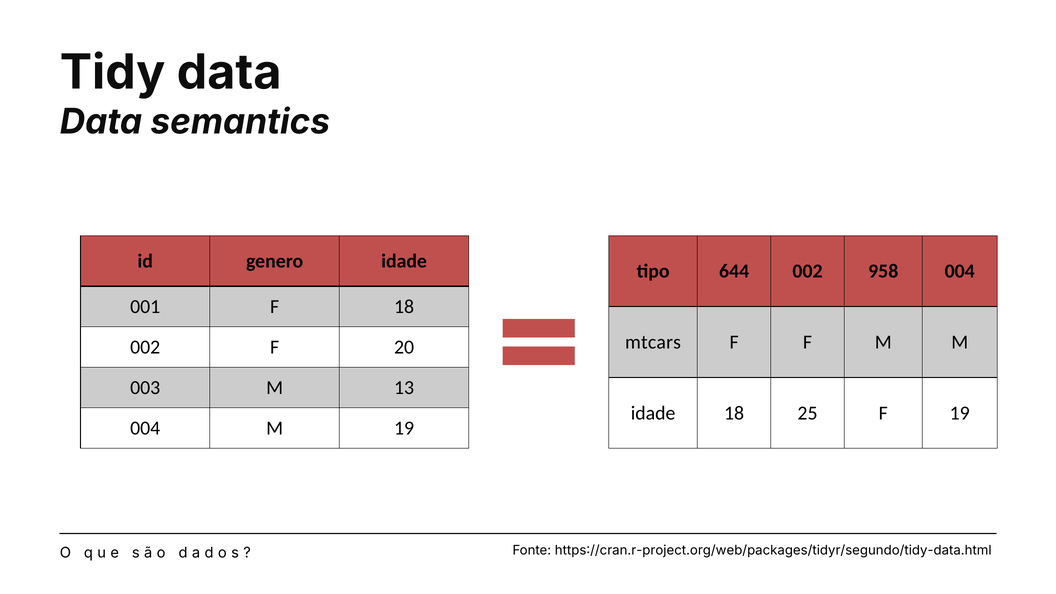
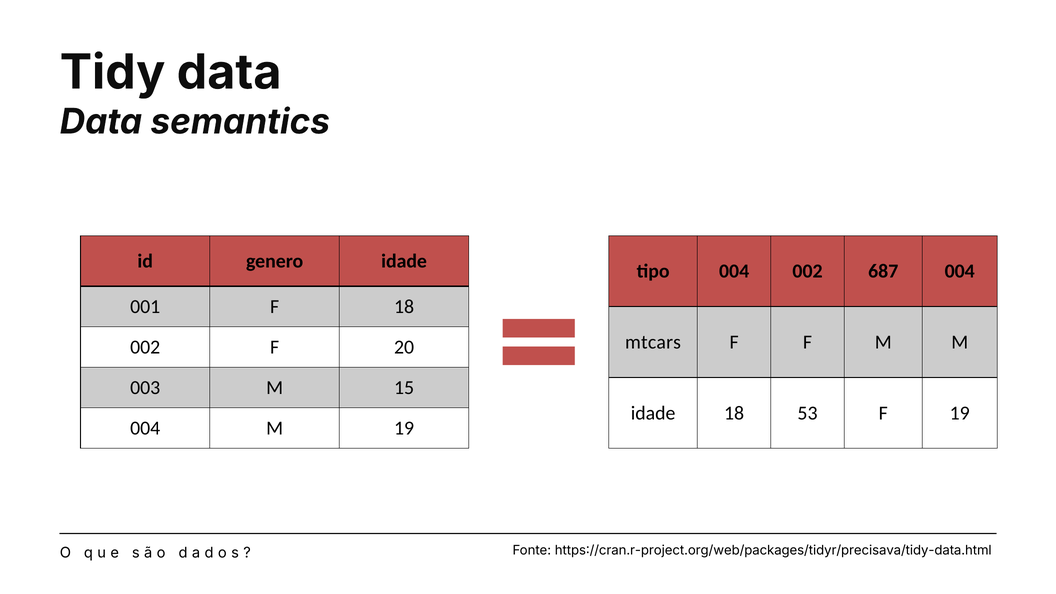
tipo 644: 644 -> 004 (734, 271)
958: 958 -> 687 (883, 271)
13: 13 -> 15 (404, 388)
25: 25 -> 53 (808, 413)
https://cran.r-project.org/web/packages/tidyr/segundo/tidy-data.html: https://cran.r-project.org/web/packages/tidyr/segundo/tidy-data.html -> https://cran.r-project.org/web/packages/tidyr/precisava/tidy-data.html (773, 550)
